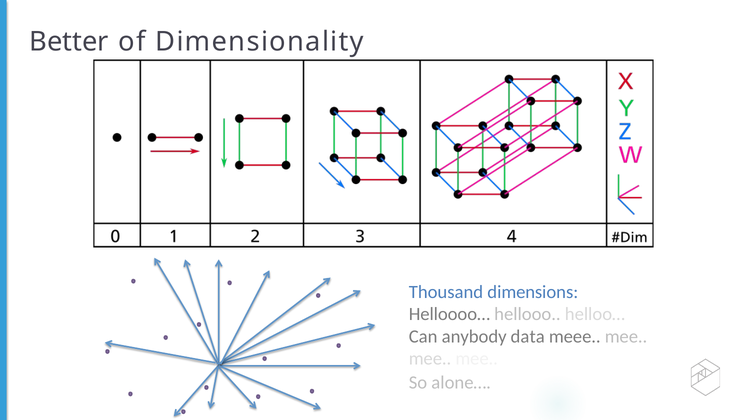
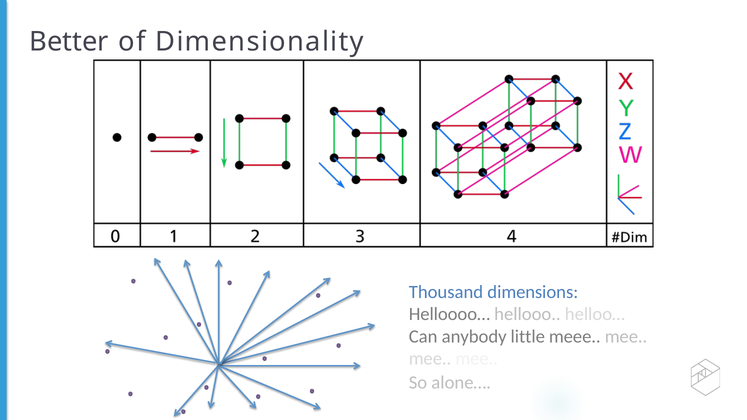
data: data -> little (528, 337)
